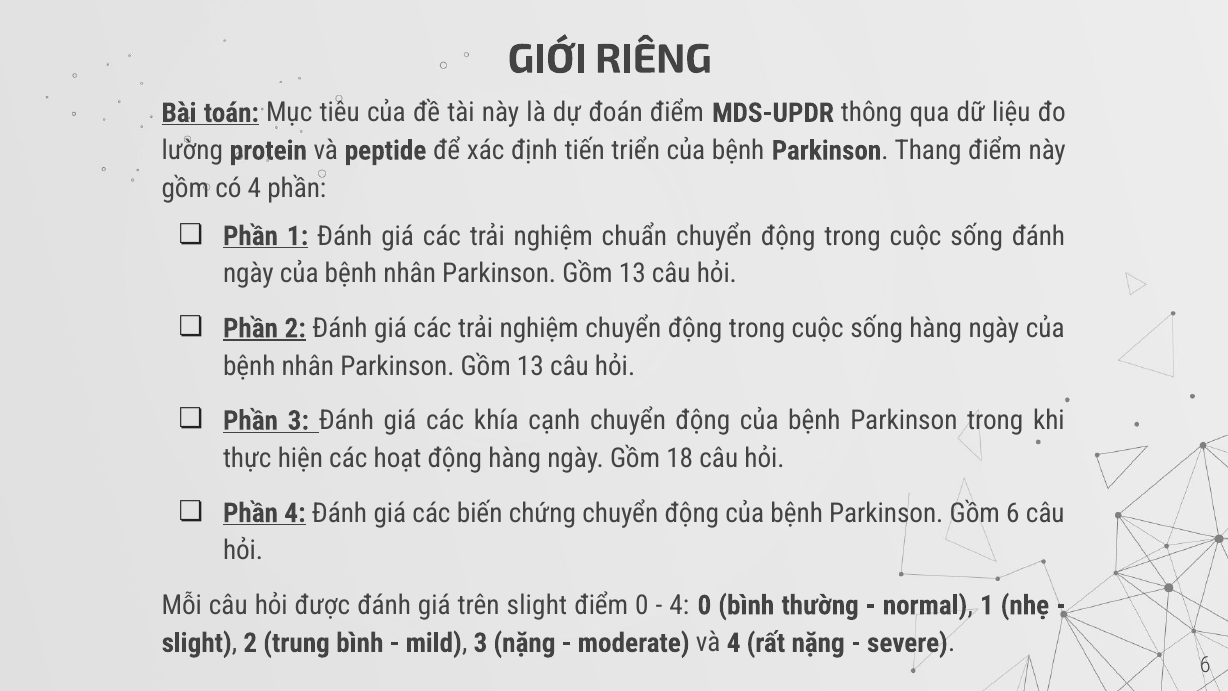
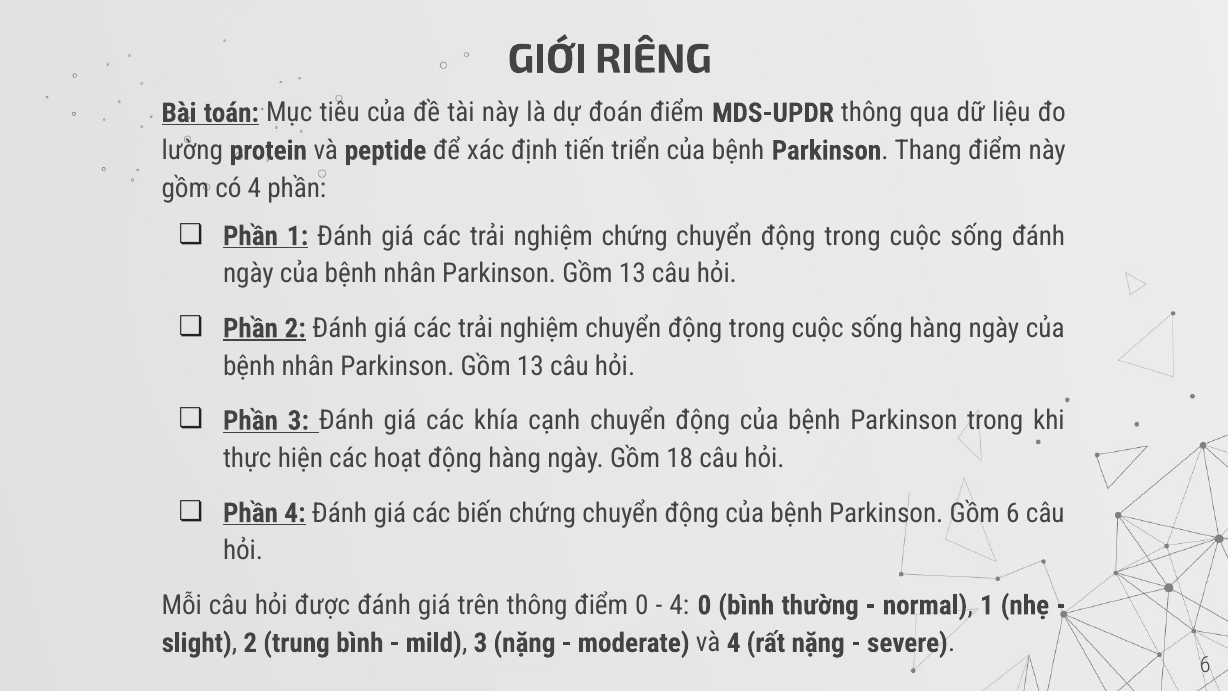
nghiệm chuẩn: chuẩn -> chứng (635, 236)
trên slight: slight -> thông (537, 605)
